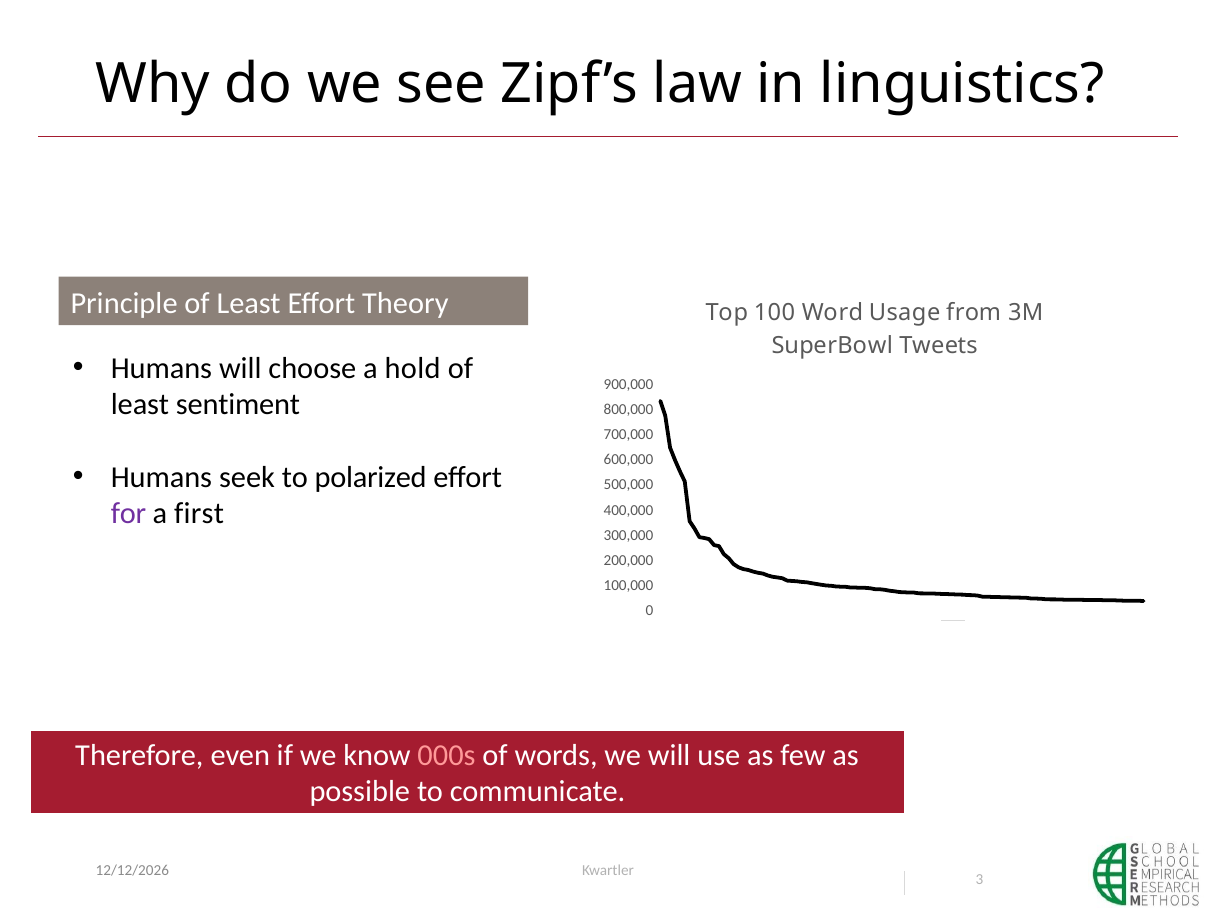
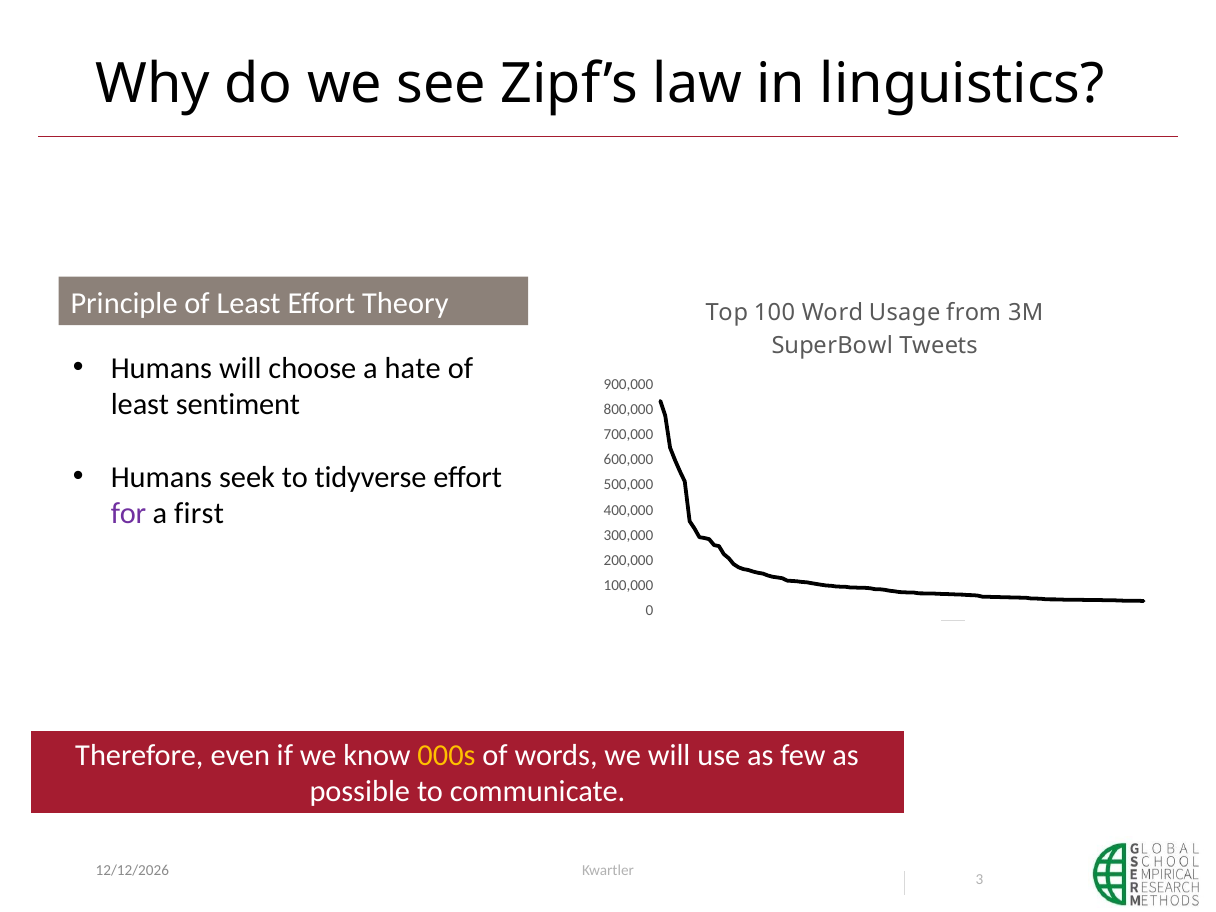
hold: hold -> hate (413, 368)
polarized: polarized -> tidyverse (371, 477)
000s colour: pink -> yellow (447, 755)
